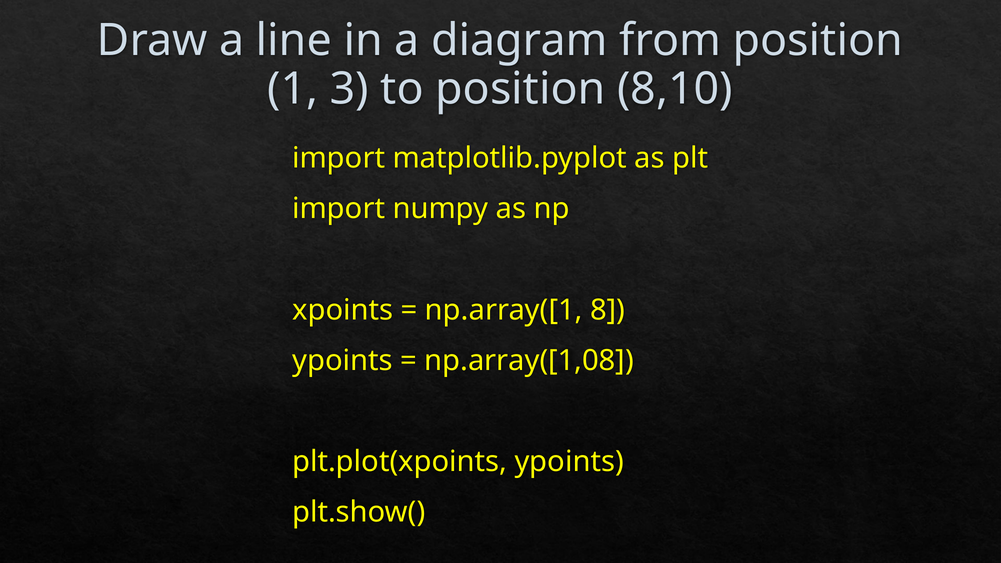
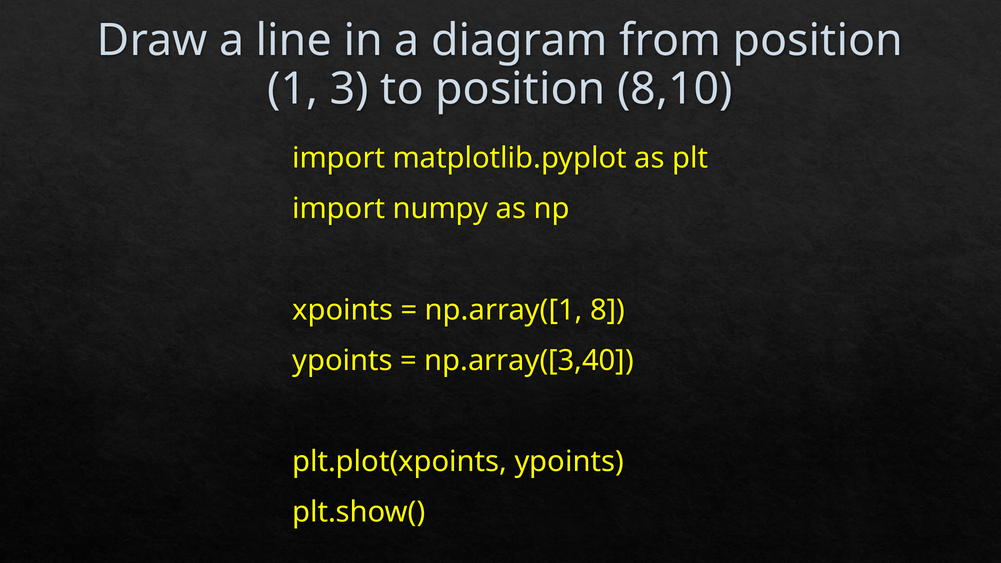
np.array([1,08: np.array([1,08 -> np.array([3,40 (529, 360)
